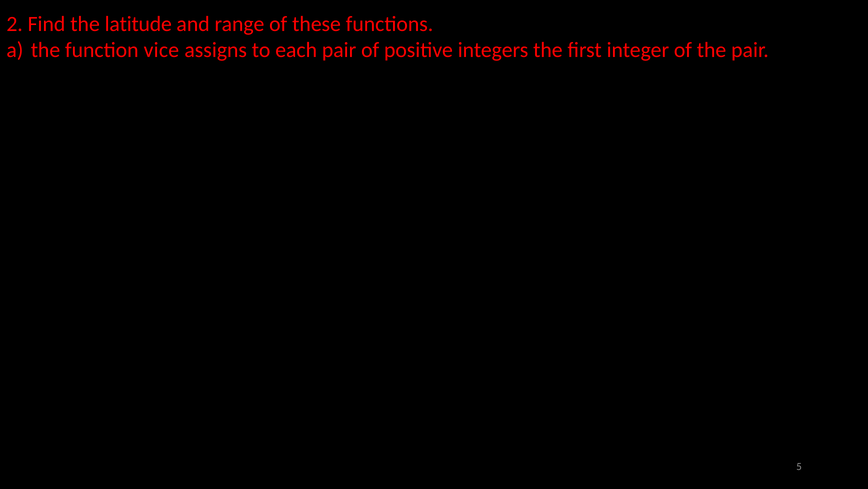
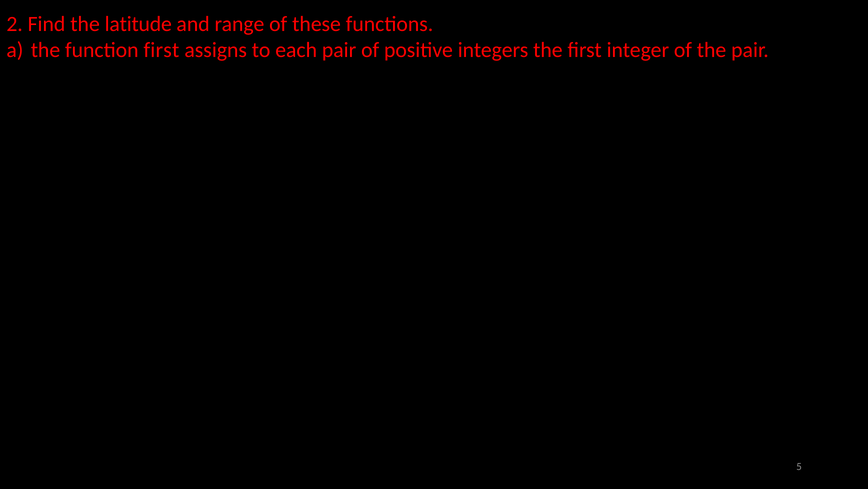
function vice: vice -> first (161, 50)
